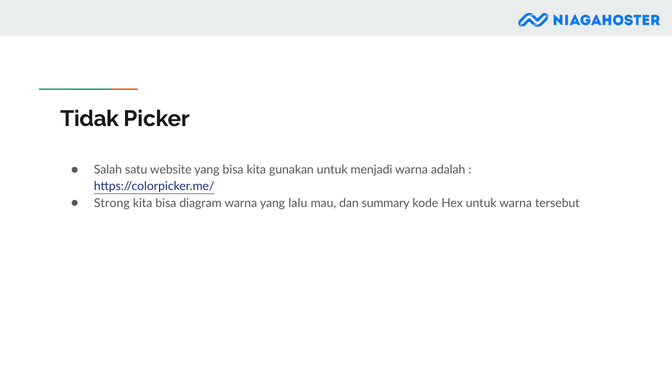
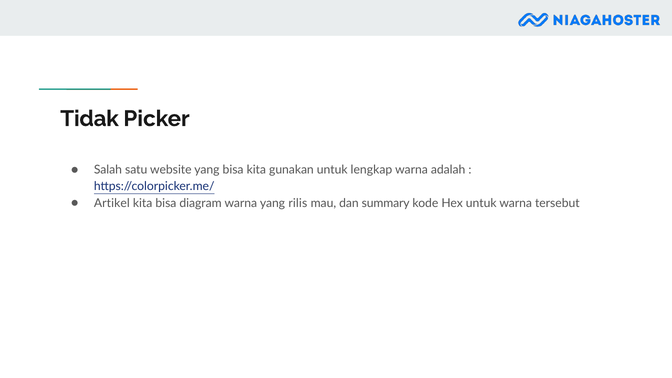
menjadi: menjadi -> lengkap (371, 170)
Strong: Strong -> Artikel (112, 203)
lalu: lalu -> rilis (298, 203)
